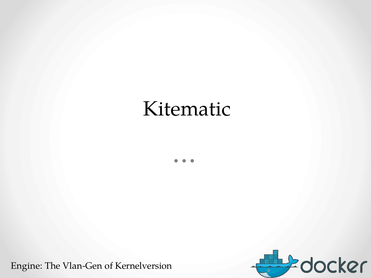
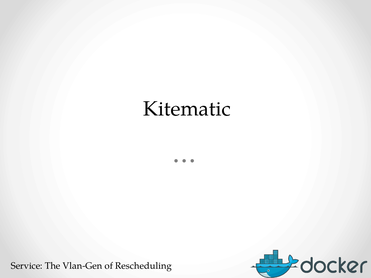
Engine: Engine -> Service (27, 266)
Kernelversion: Kernelversion -> Rescheduling (144, 266)
